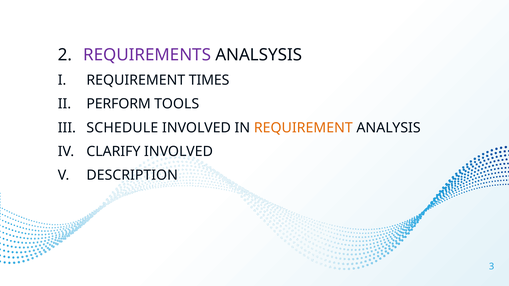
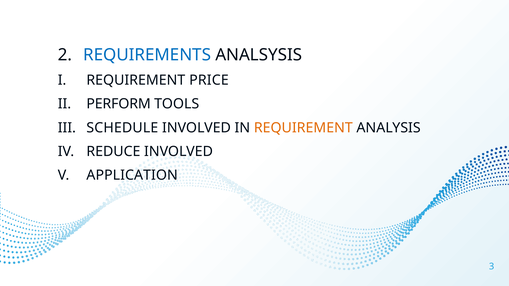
REQUIREMENTS colour: purple -> blue (147, 55)
TIMES: TIMES -> PRICE (209, 80)
CLARIFY: CLARIFY -> REDUCE (113, 152)
DESCRIPTION: DESCRIPTION -> APPLICATION (132, 175)
